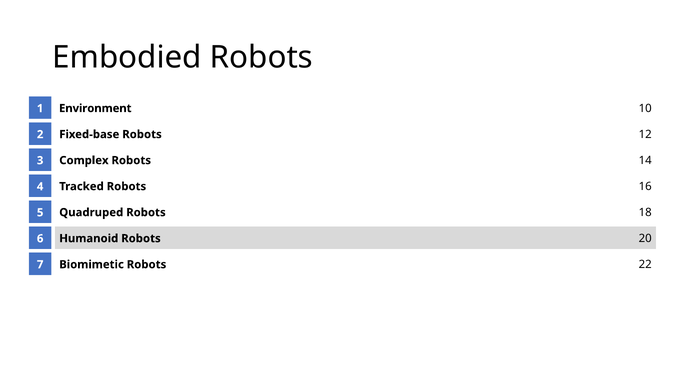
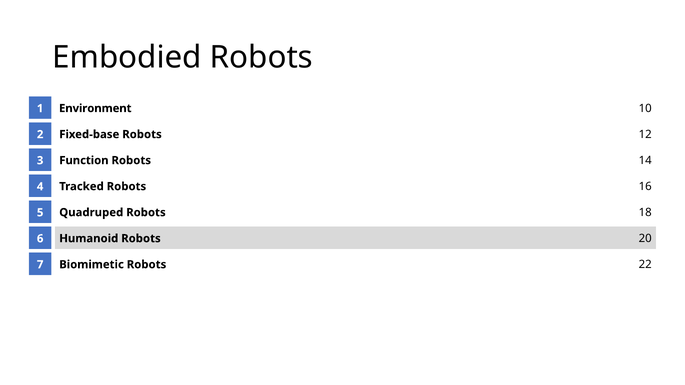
Complex: Complex -> Function (84, 161)
